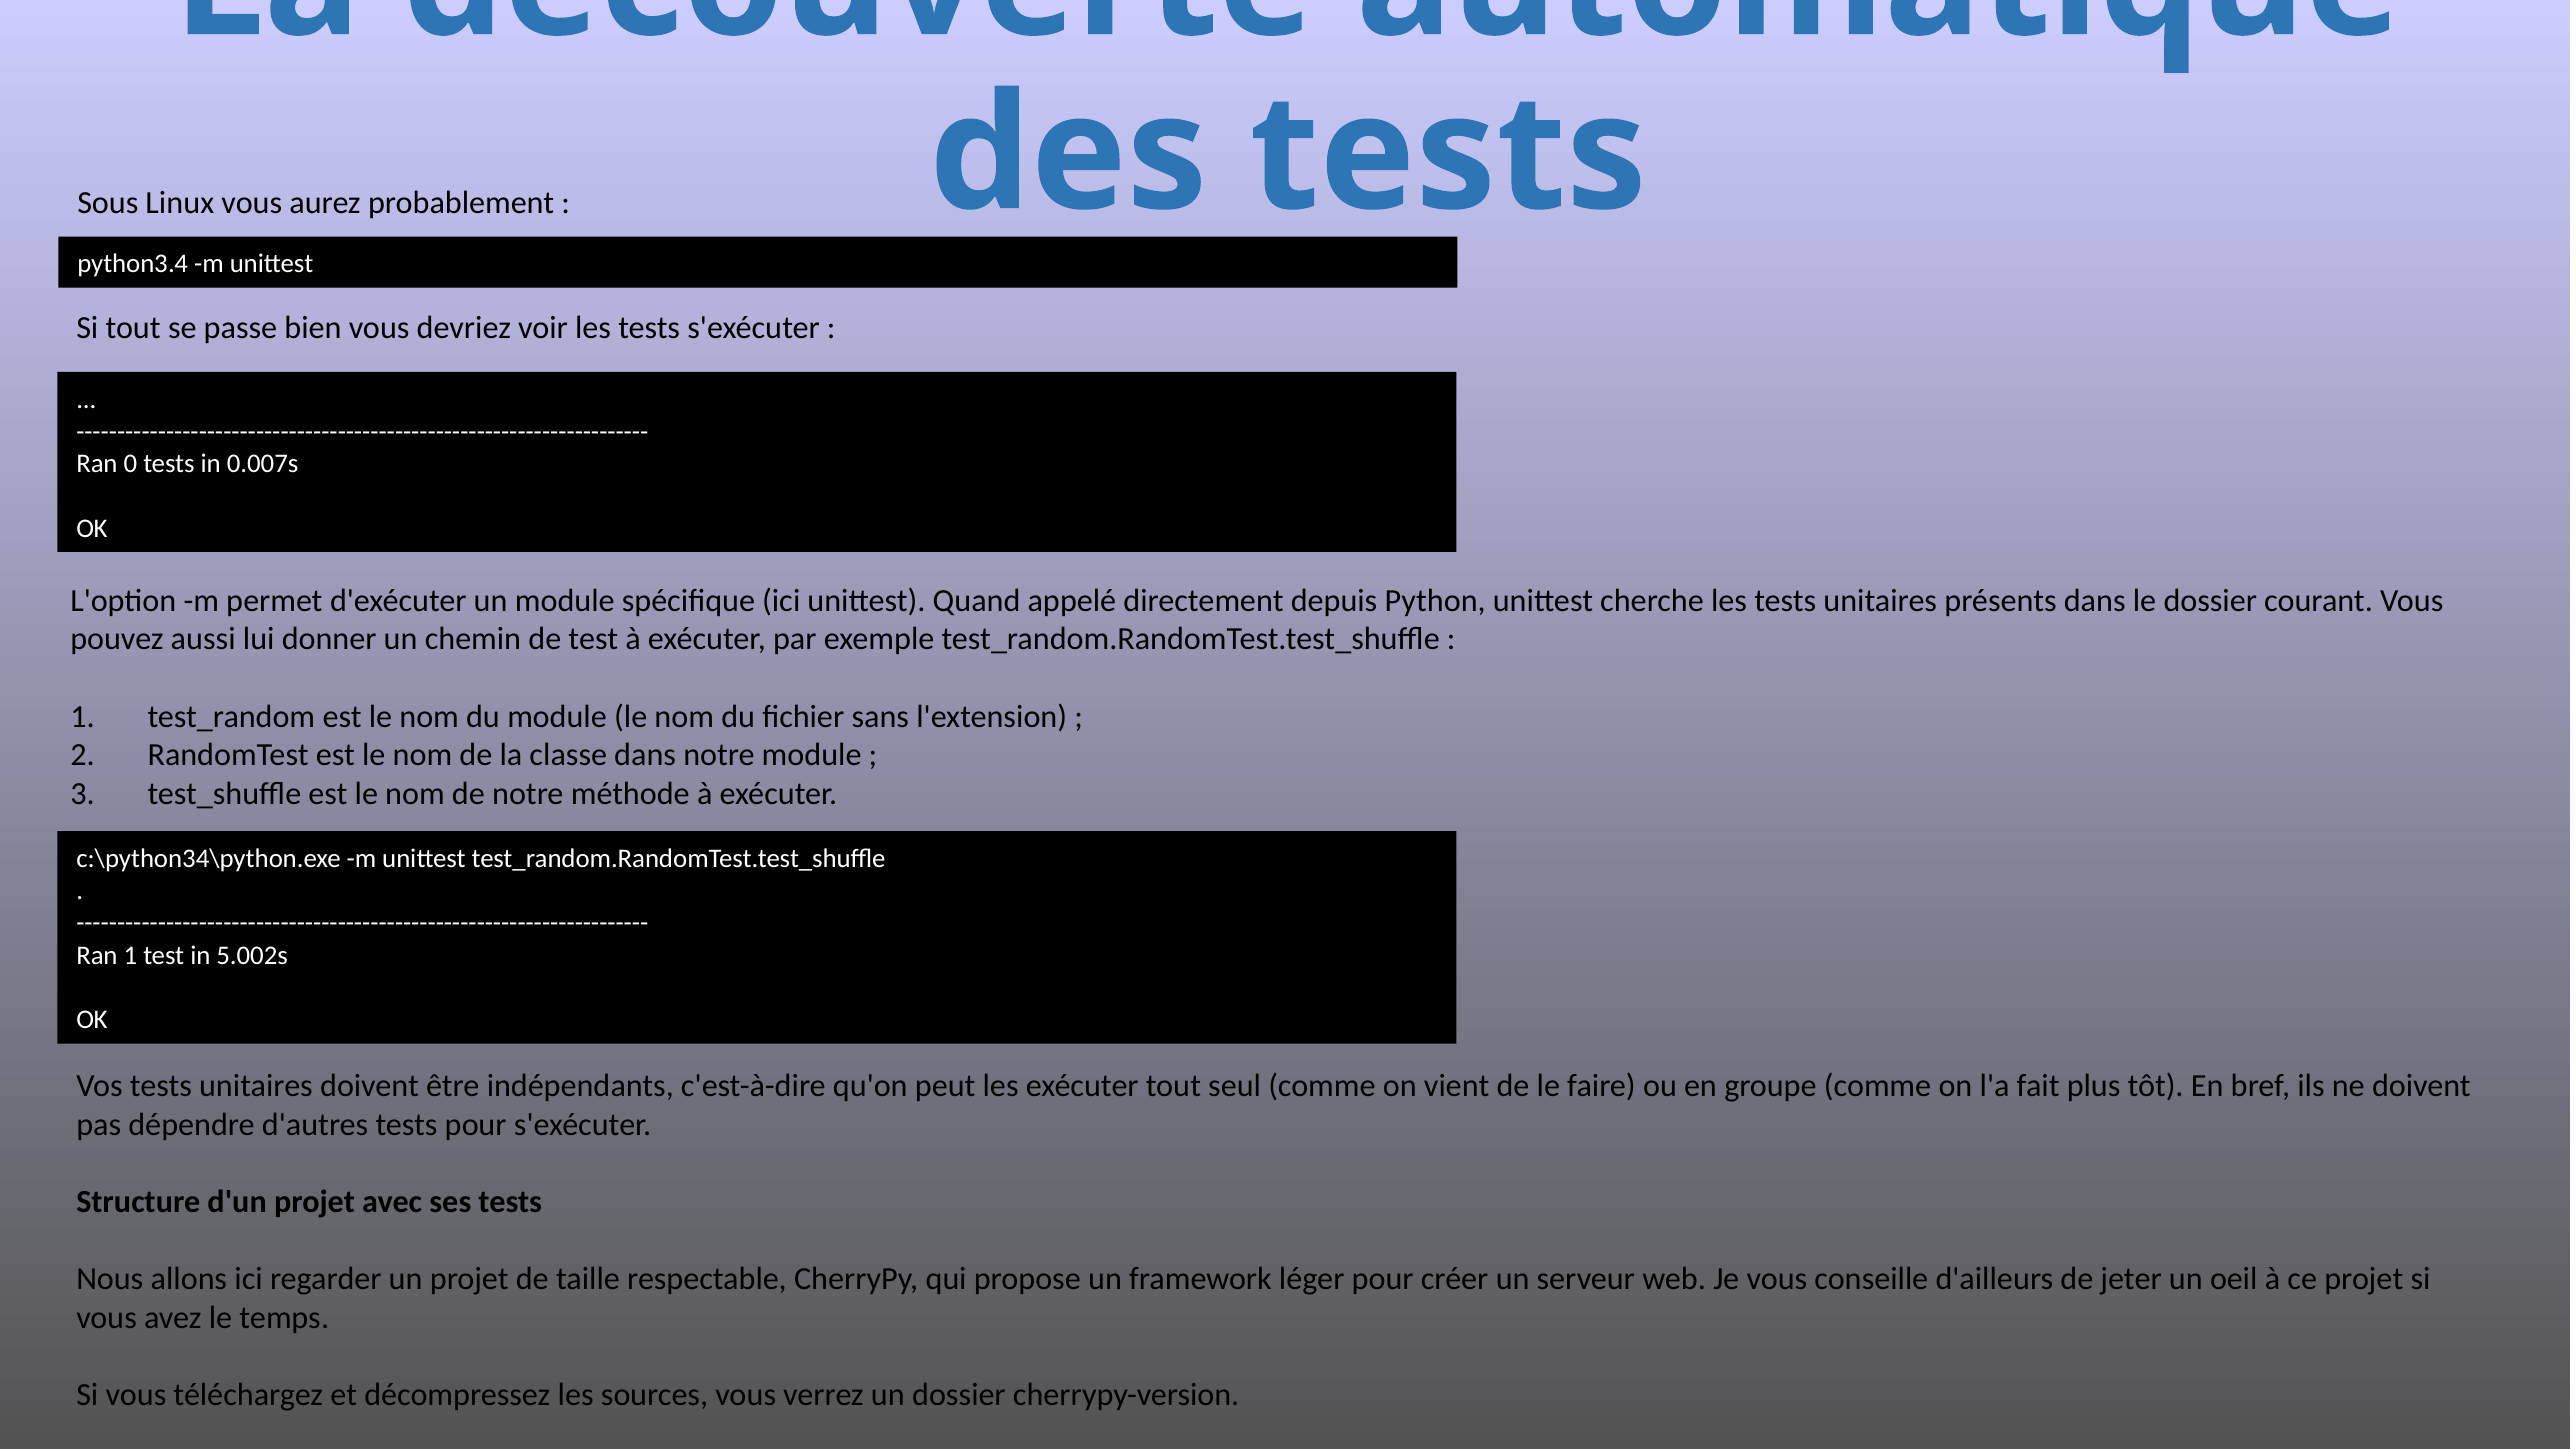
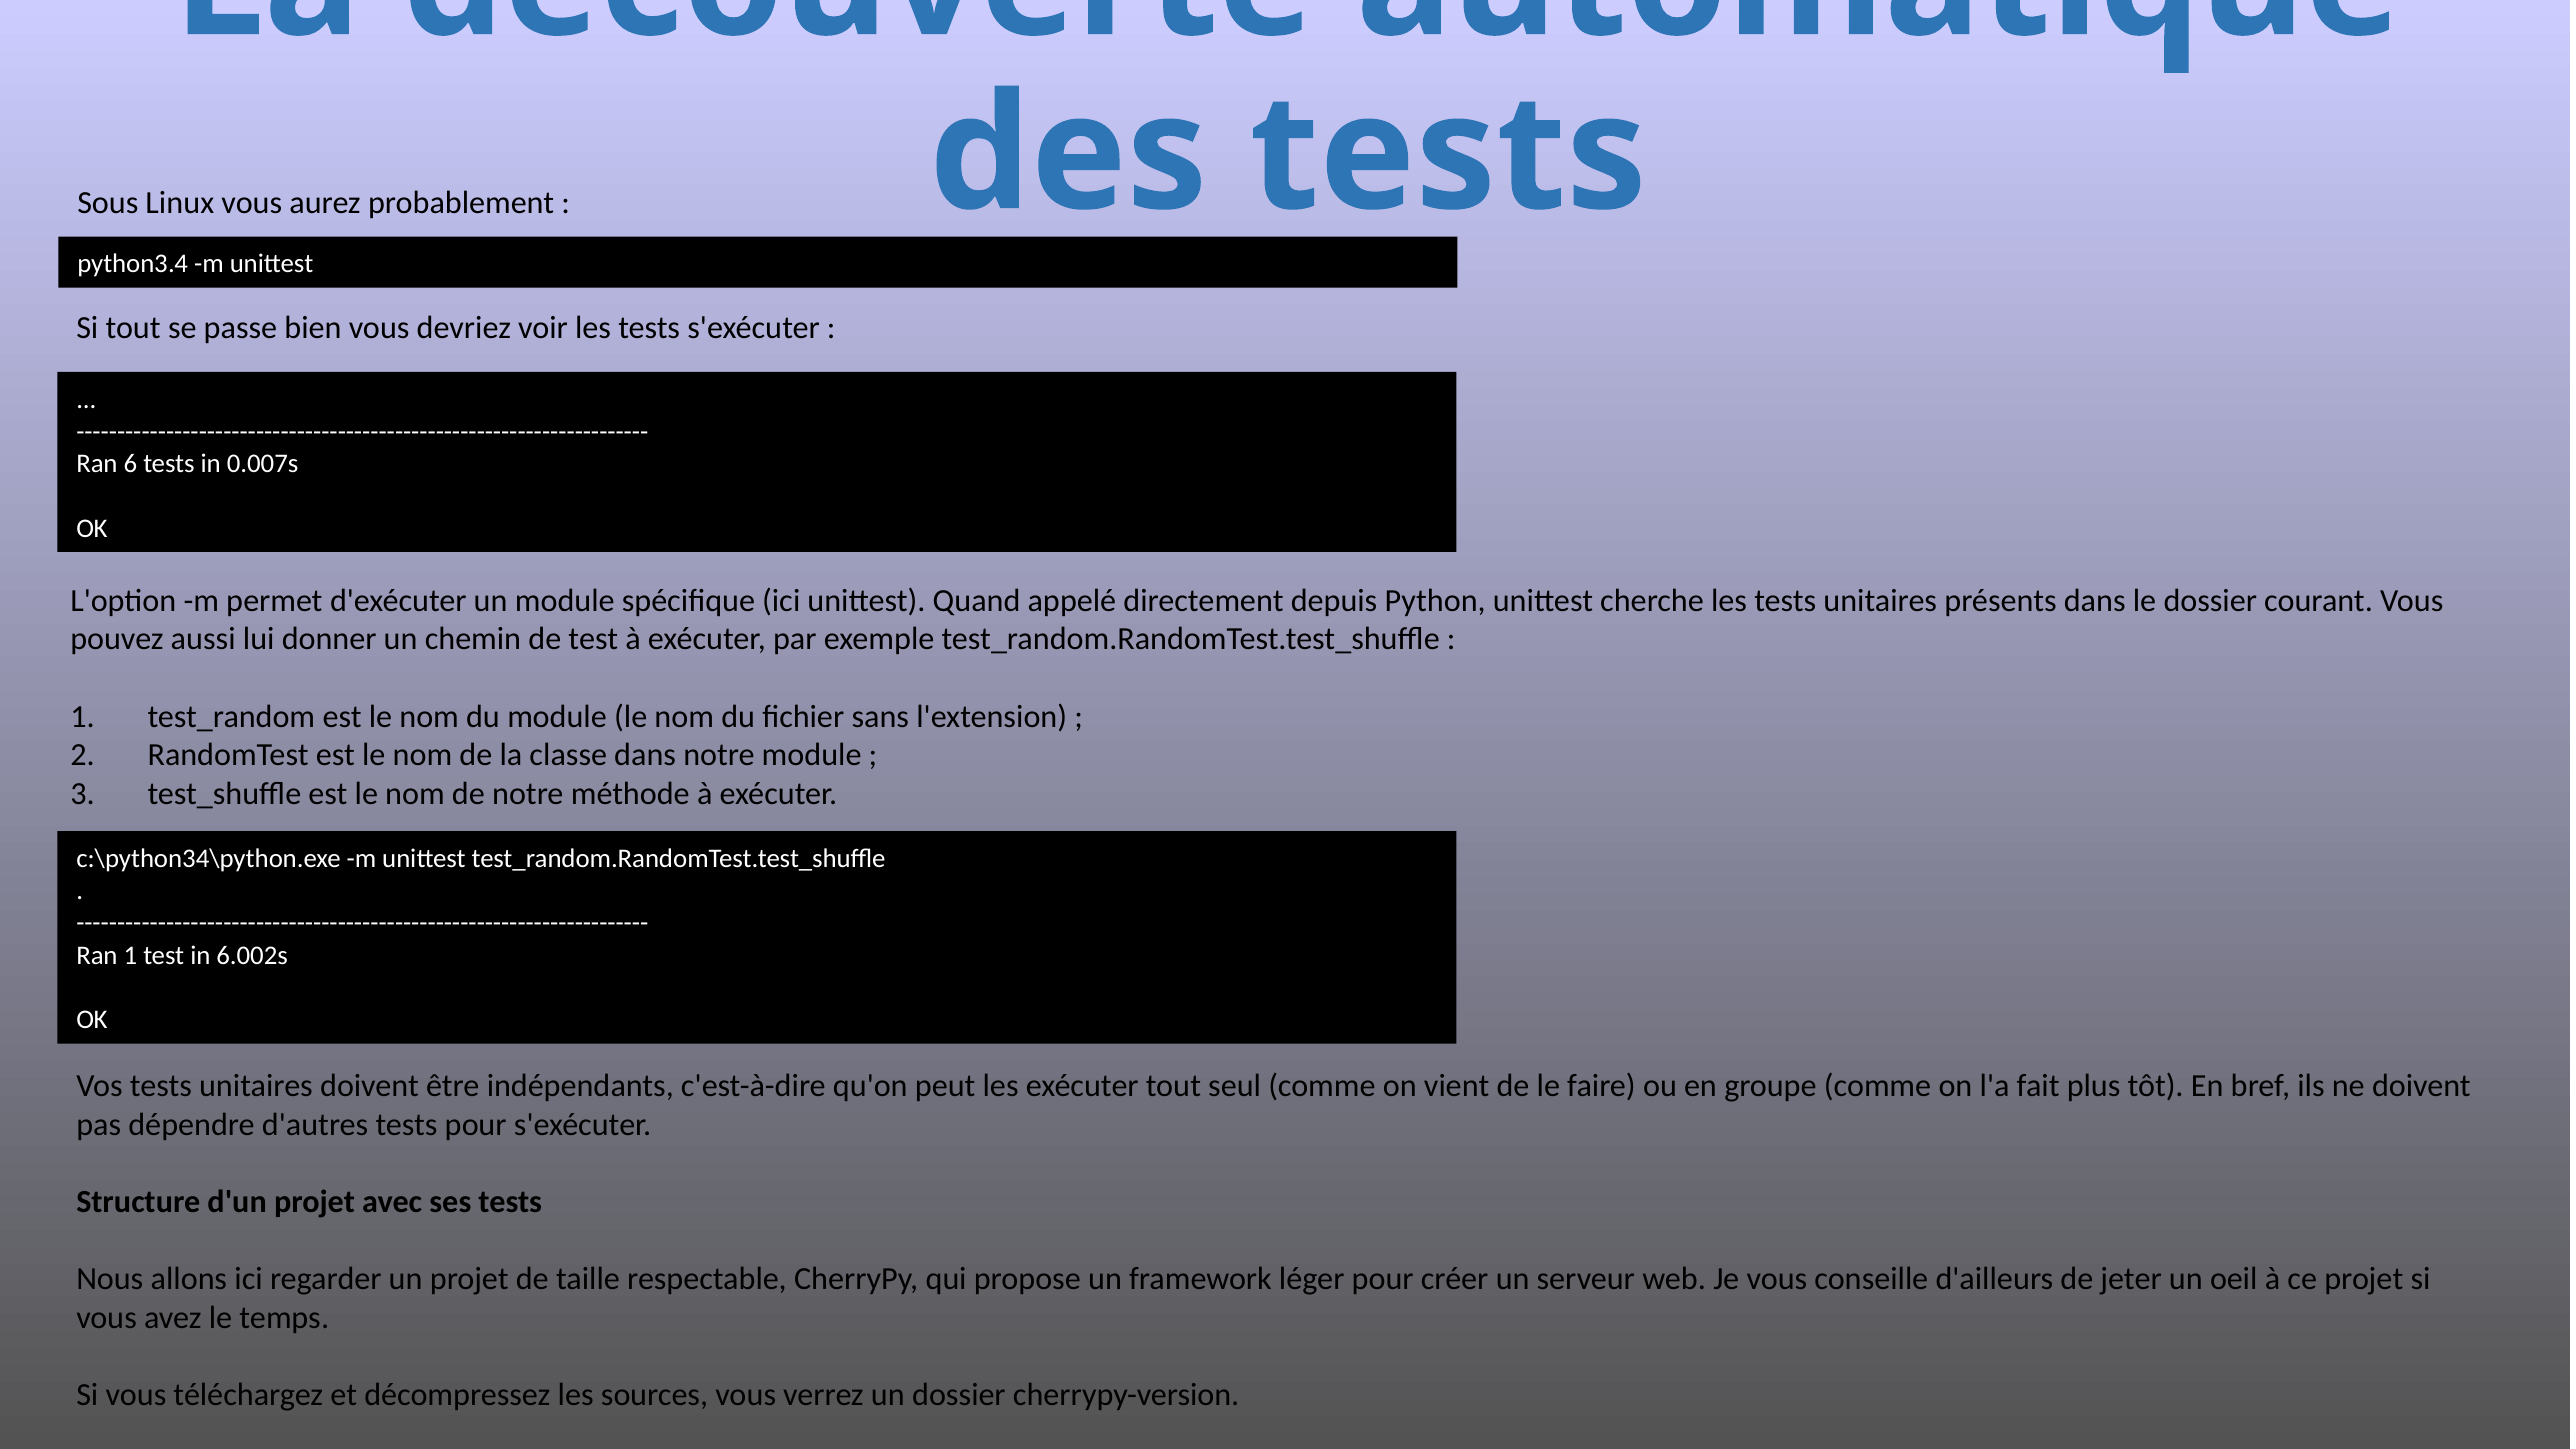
0: 0 -> 6 (130, 464)
5.002s: 5.002s -> 6.002s (252, 955)
